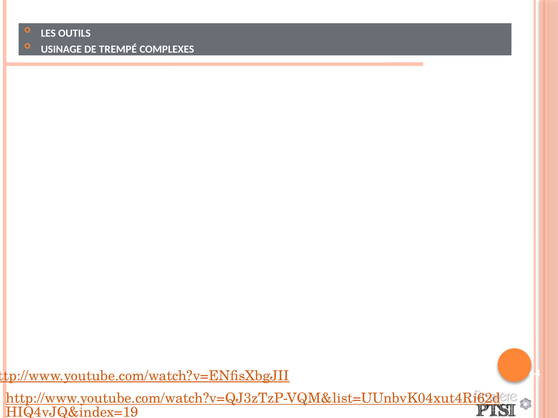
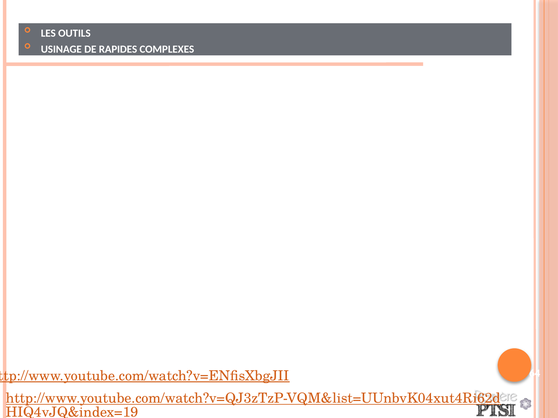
TREMPÉ: TREMPÉ -> RAPIDES (118, 49)
